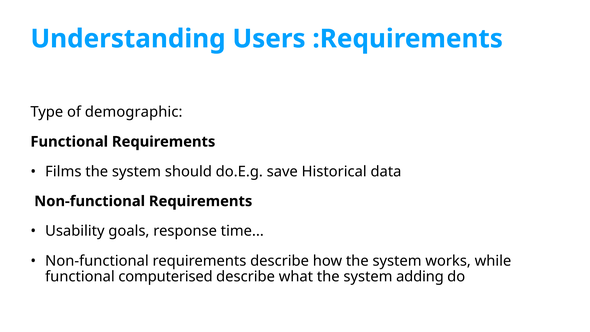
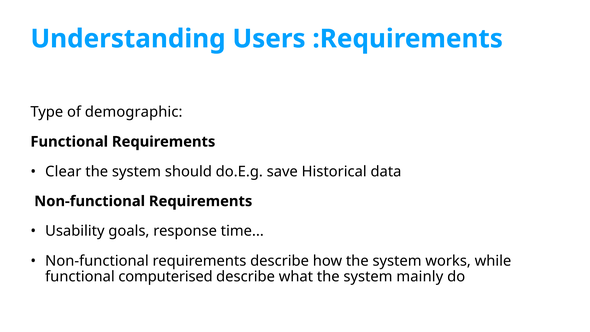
Films: Films -> Clear (63, 171)
adding: adding -> mainly (420, 277)
